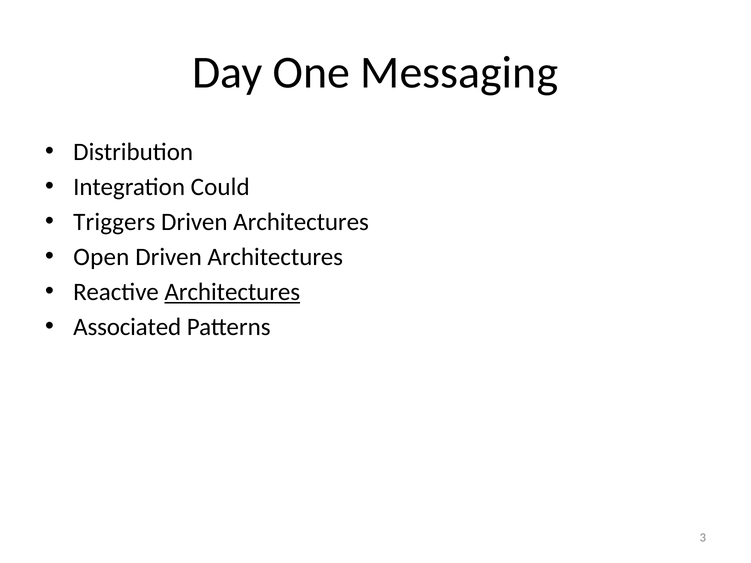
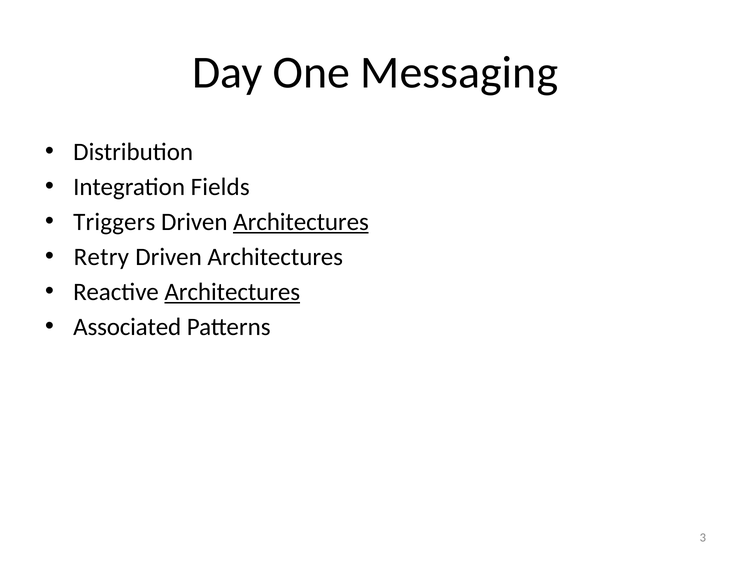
Could: Could -> Fields (220, 187)
Architectures underline: none -> present (301, 222)
Open: Open -> Retry (101, 257)
